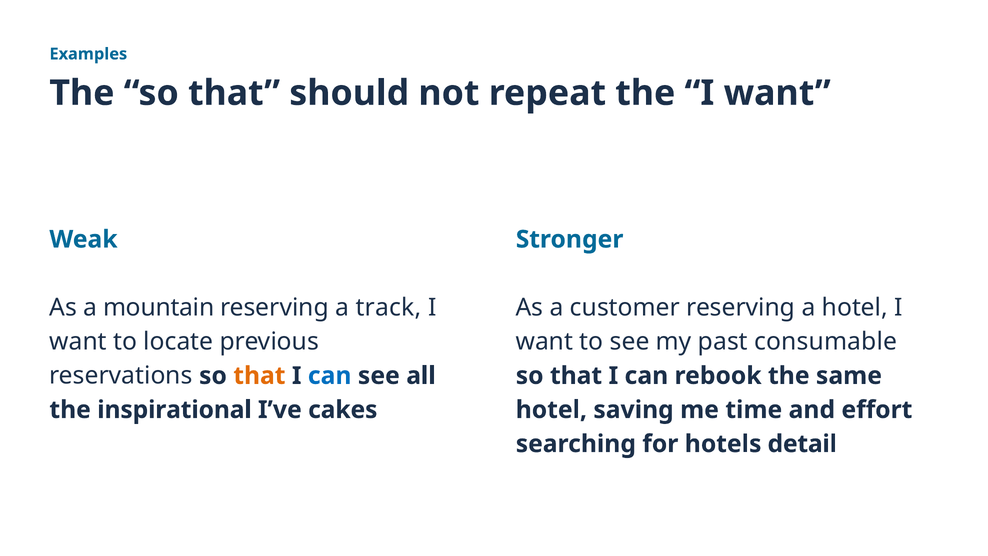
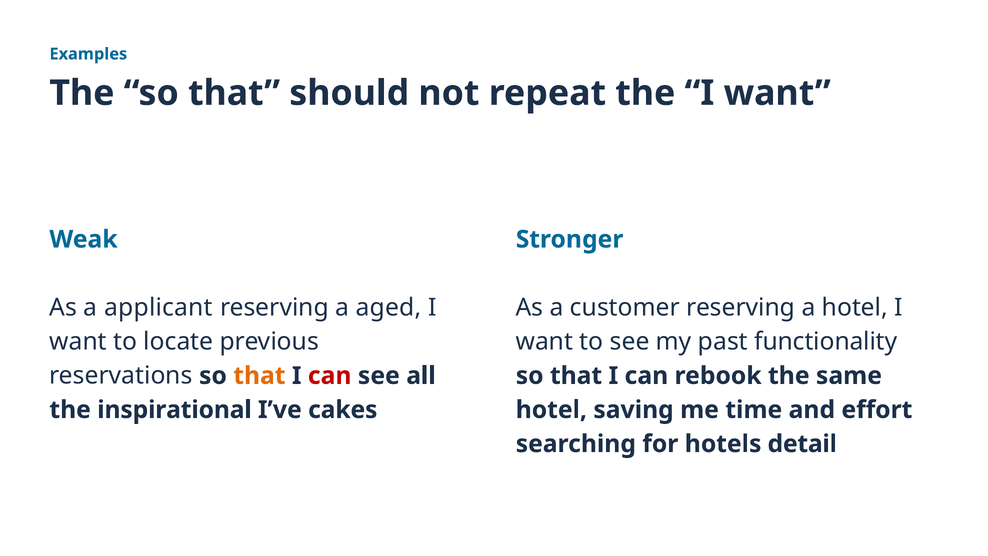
mountain: mountain -> applicant (158, 307)
track: track -> aged (388, 307)
consumable: consumable -> functionality (826, 342)
can colour: blue -> red (330, 376)
